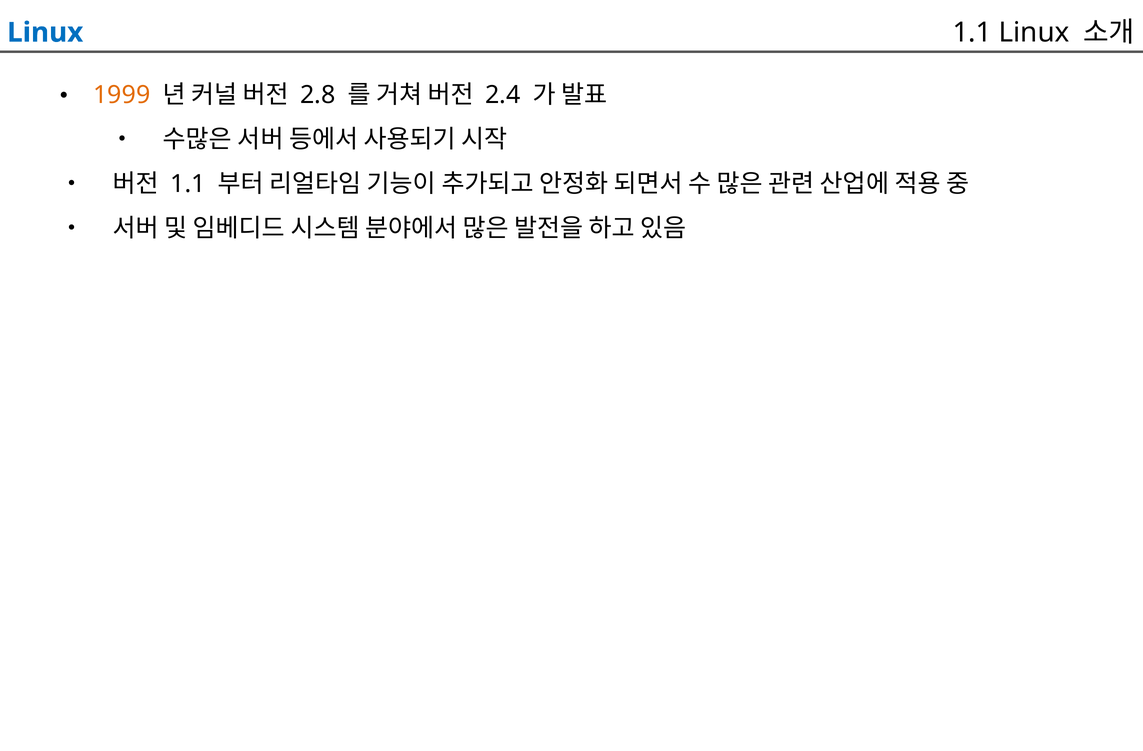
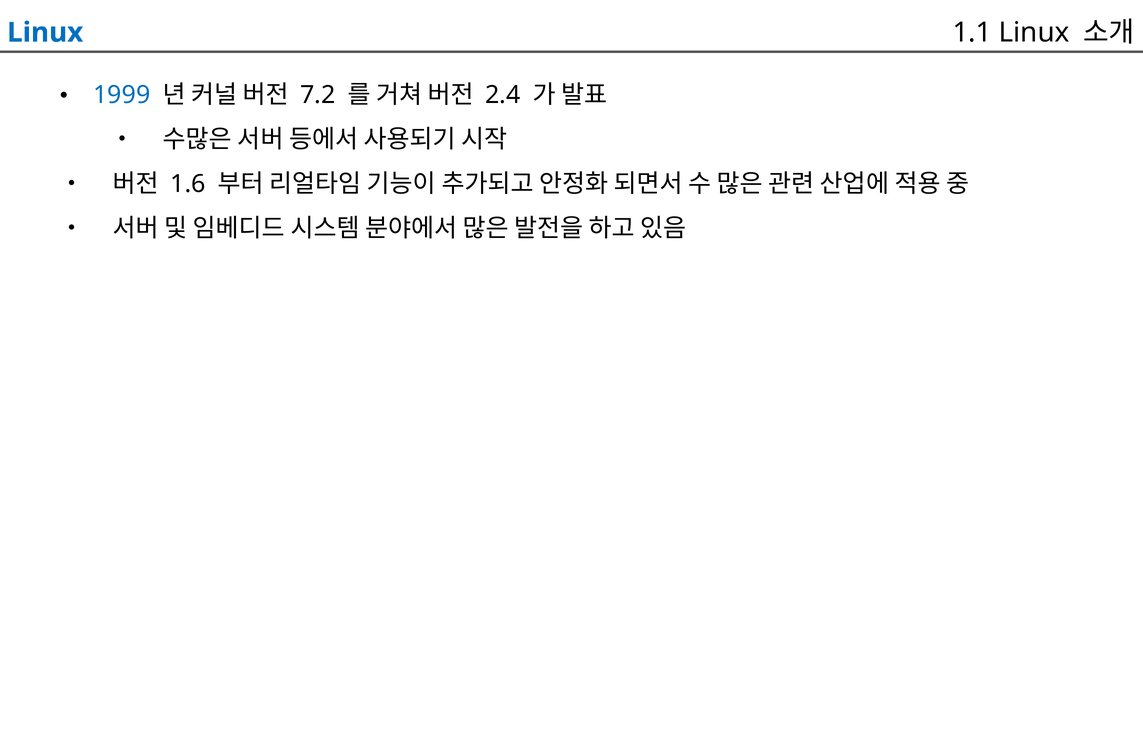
1999 colour: orange -> blue (122, 95)
2.8: 2.8 -> 7.2 (318, 95)
1.1: 1.1 -> 1.6 (188, 184)
